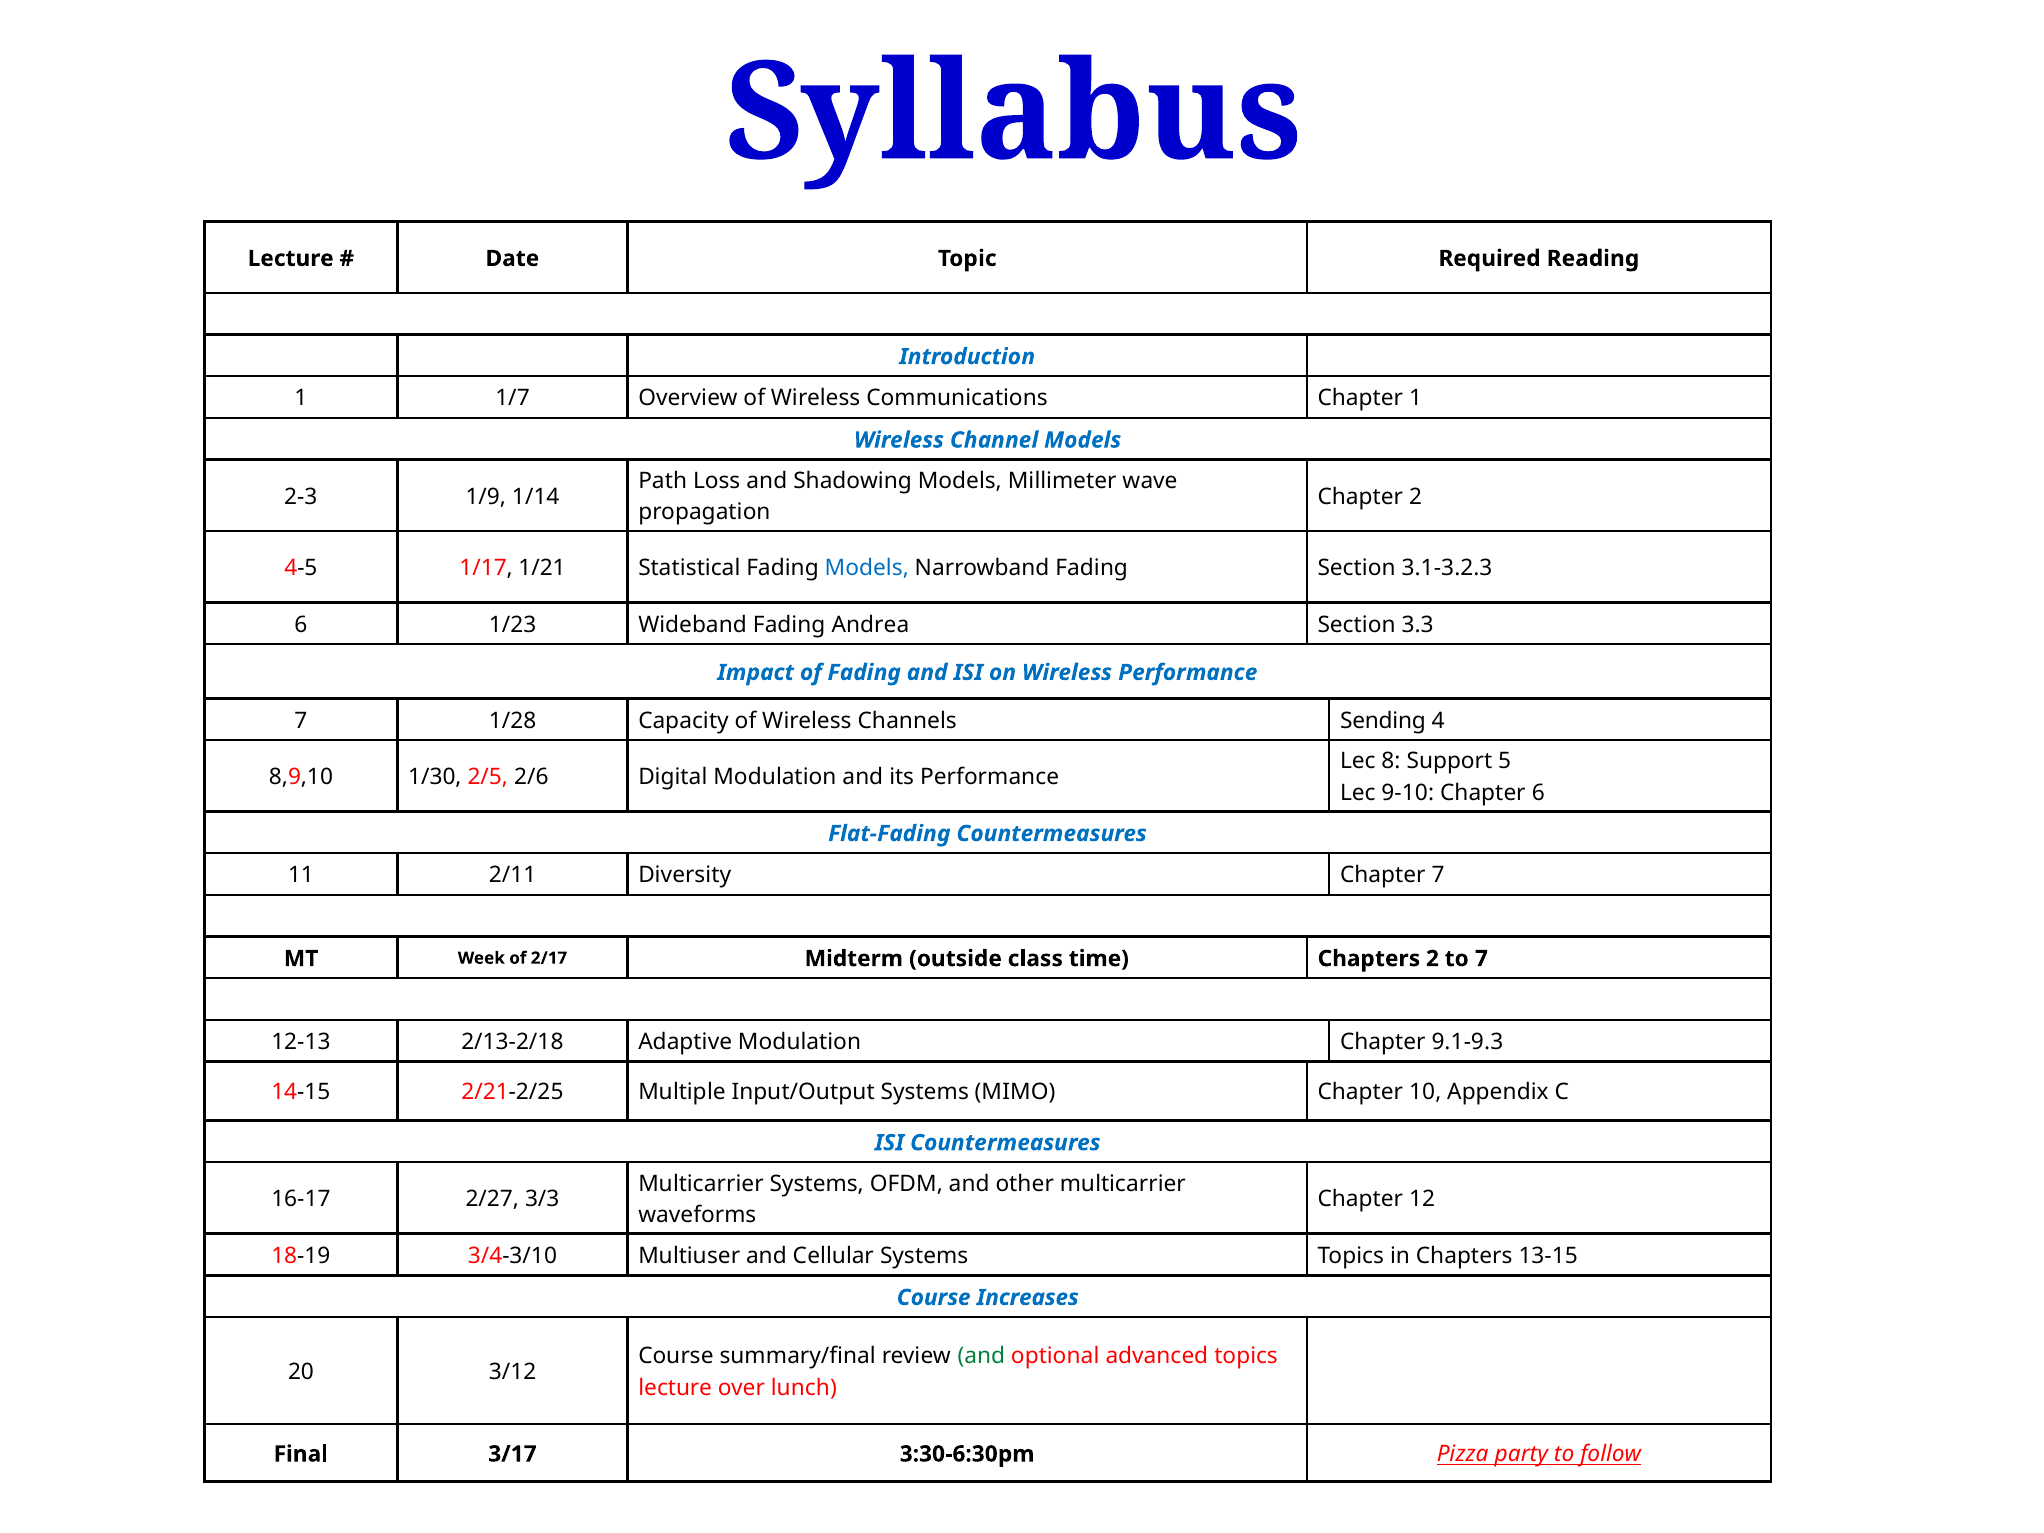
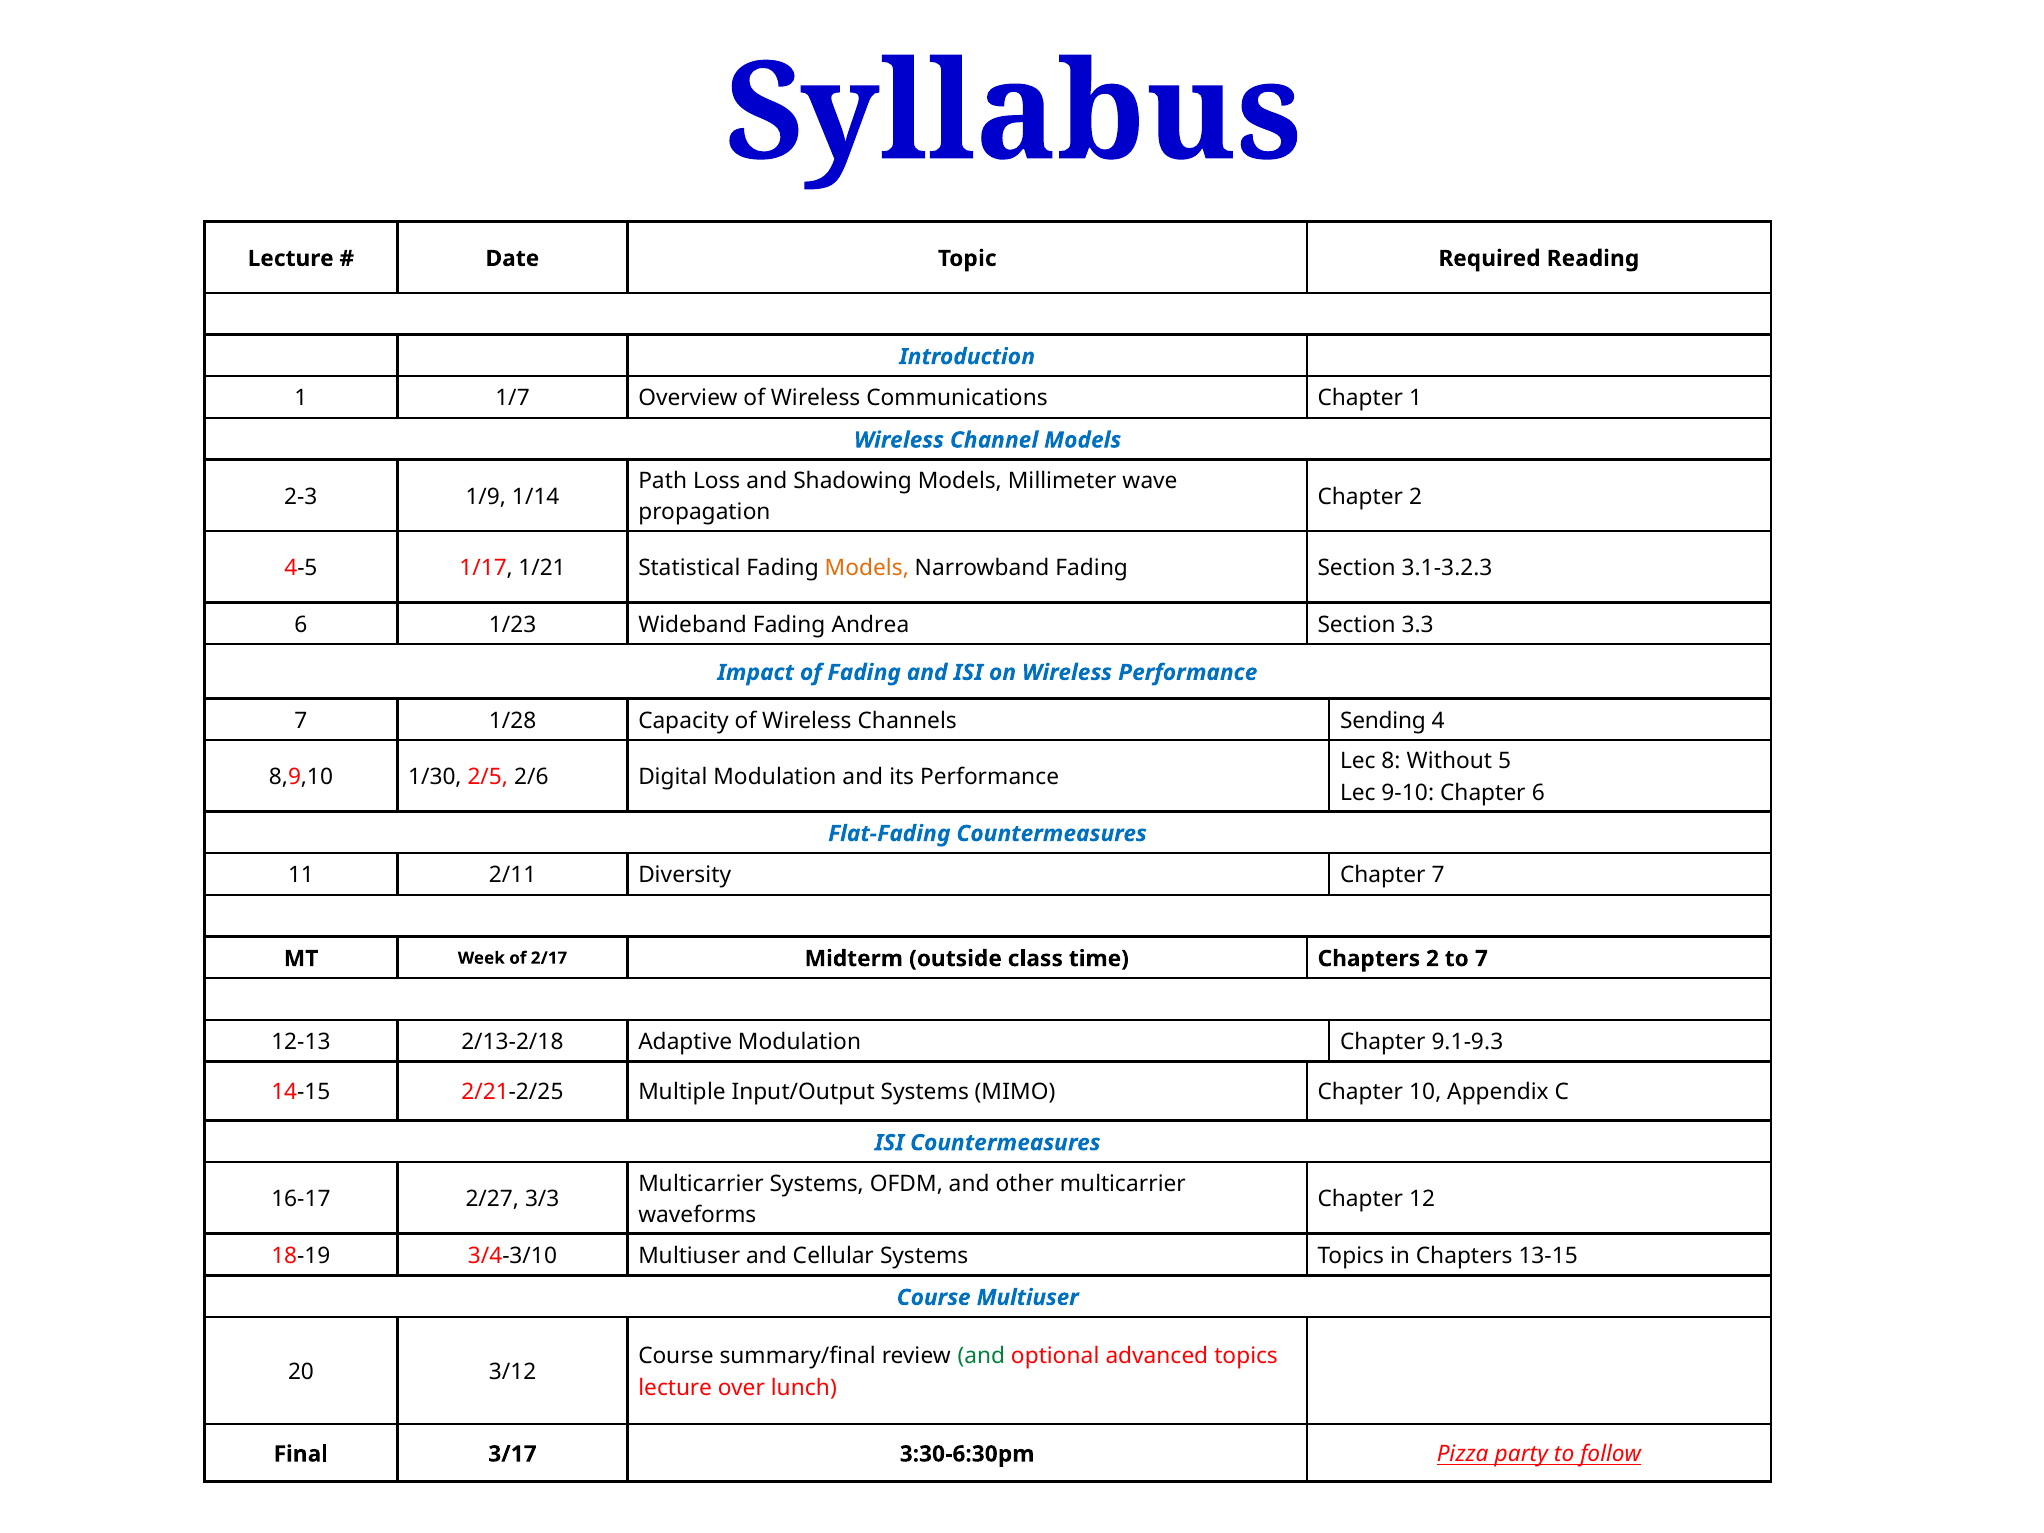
Models colour: blue -> orange (867, 568)
Support: Support -> Without (1449, 761)
Course Increases: Increases -> Multiuser (1028, 1298)
